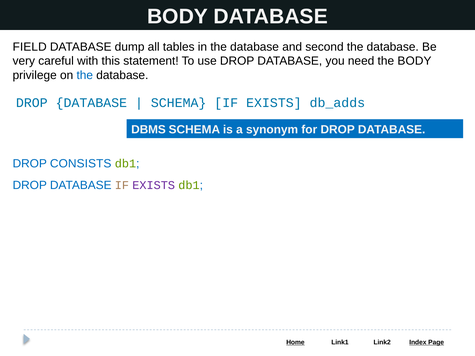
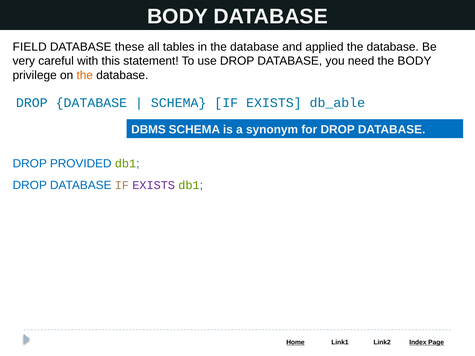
dump: dump -> these (130, 47)
second: second -> applied (324, 47)
the colour: blue -> orange (85, 75)
db_adds: db_adds -> db_able (337, 103)
CONSISTS: CONSISTS -> PROVIDED (81, 164)
